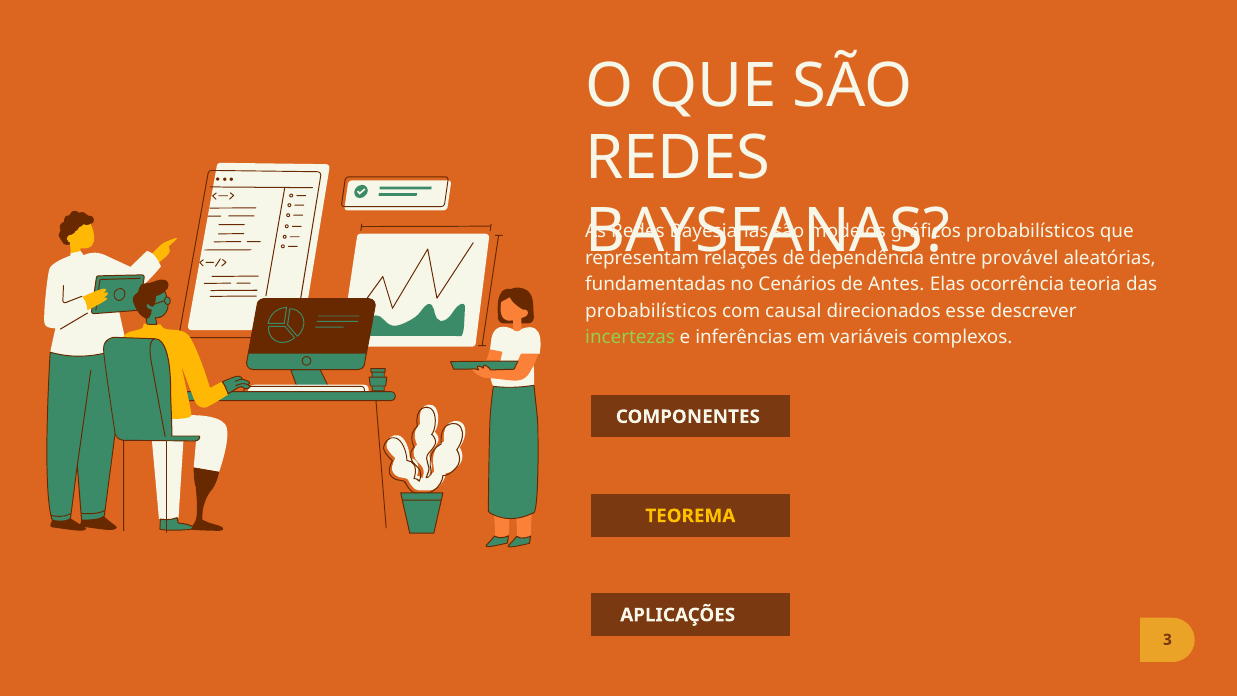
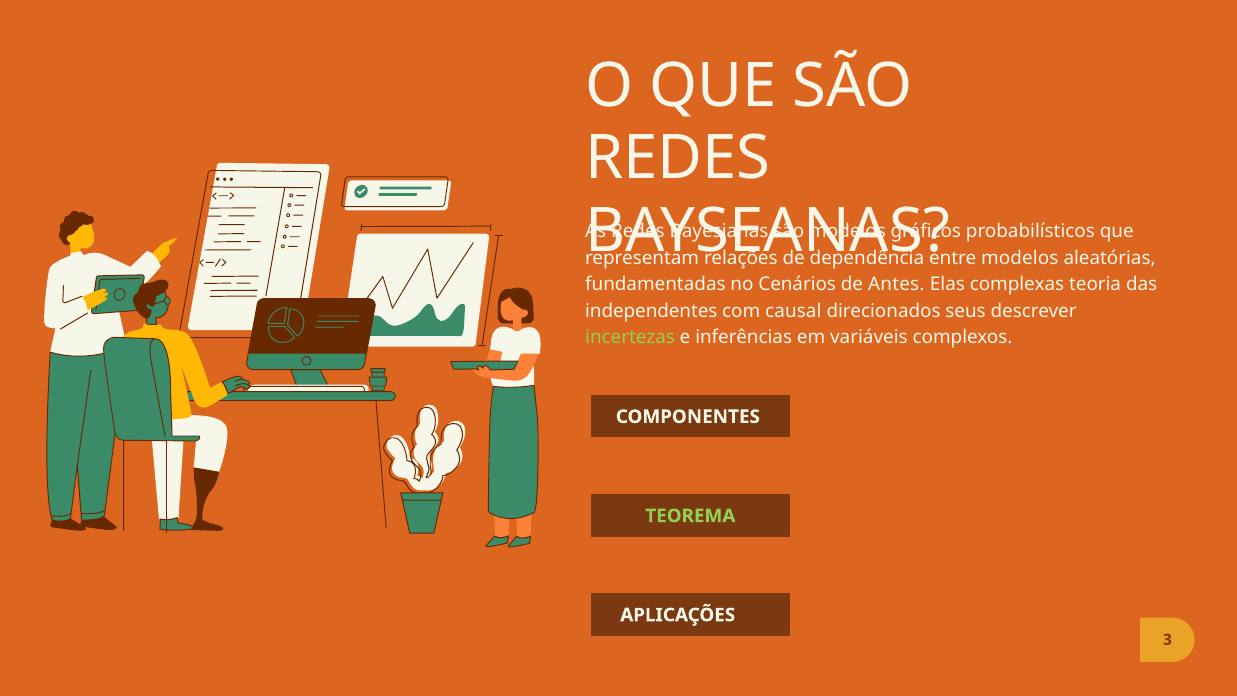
provável: provável -> modelos (1020, 258)
ocorrência: ocorrência -> complexas (1017, 284)
probabilísticos: probabilísticos -> independentes (651, 311)
esse: esse -> seus (966, 311)
TEOREMA colour: yellow -> light green (690, 516)
